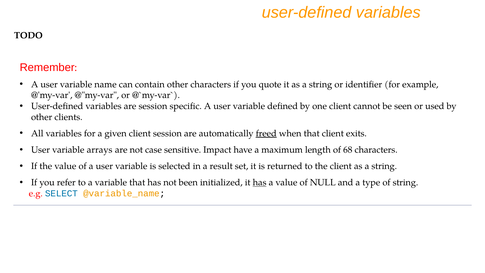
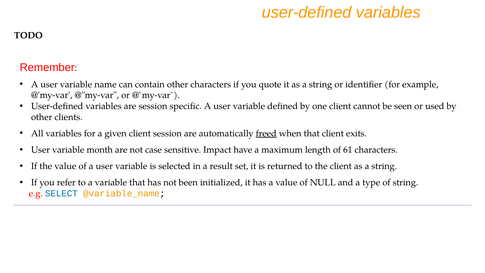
arrays: arrays -> month (100, 150)
68: 68 -> 61 (348, 150)
has underline: present -> none (260, 182)
